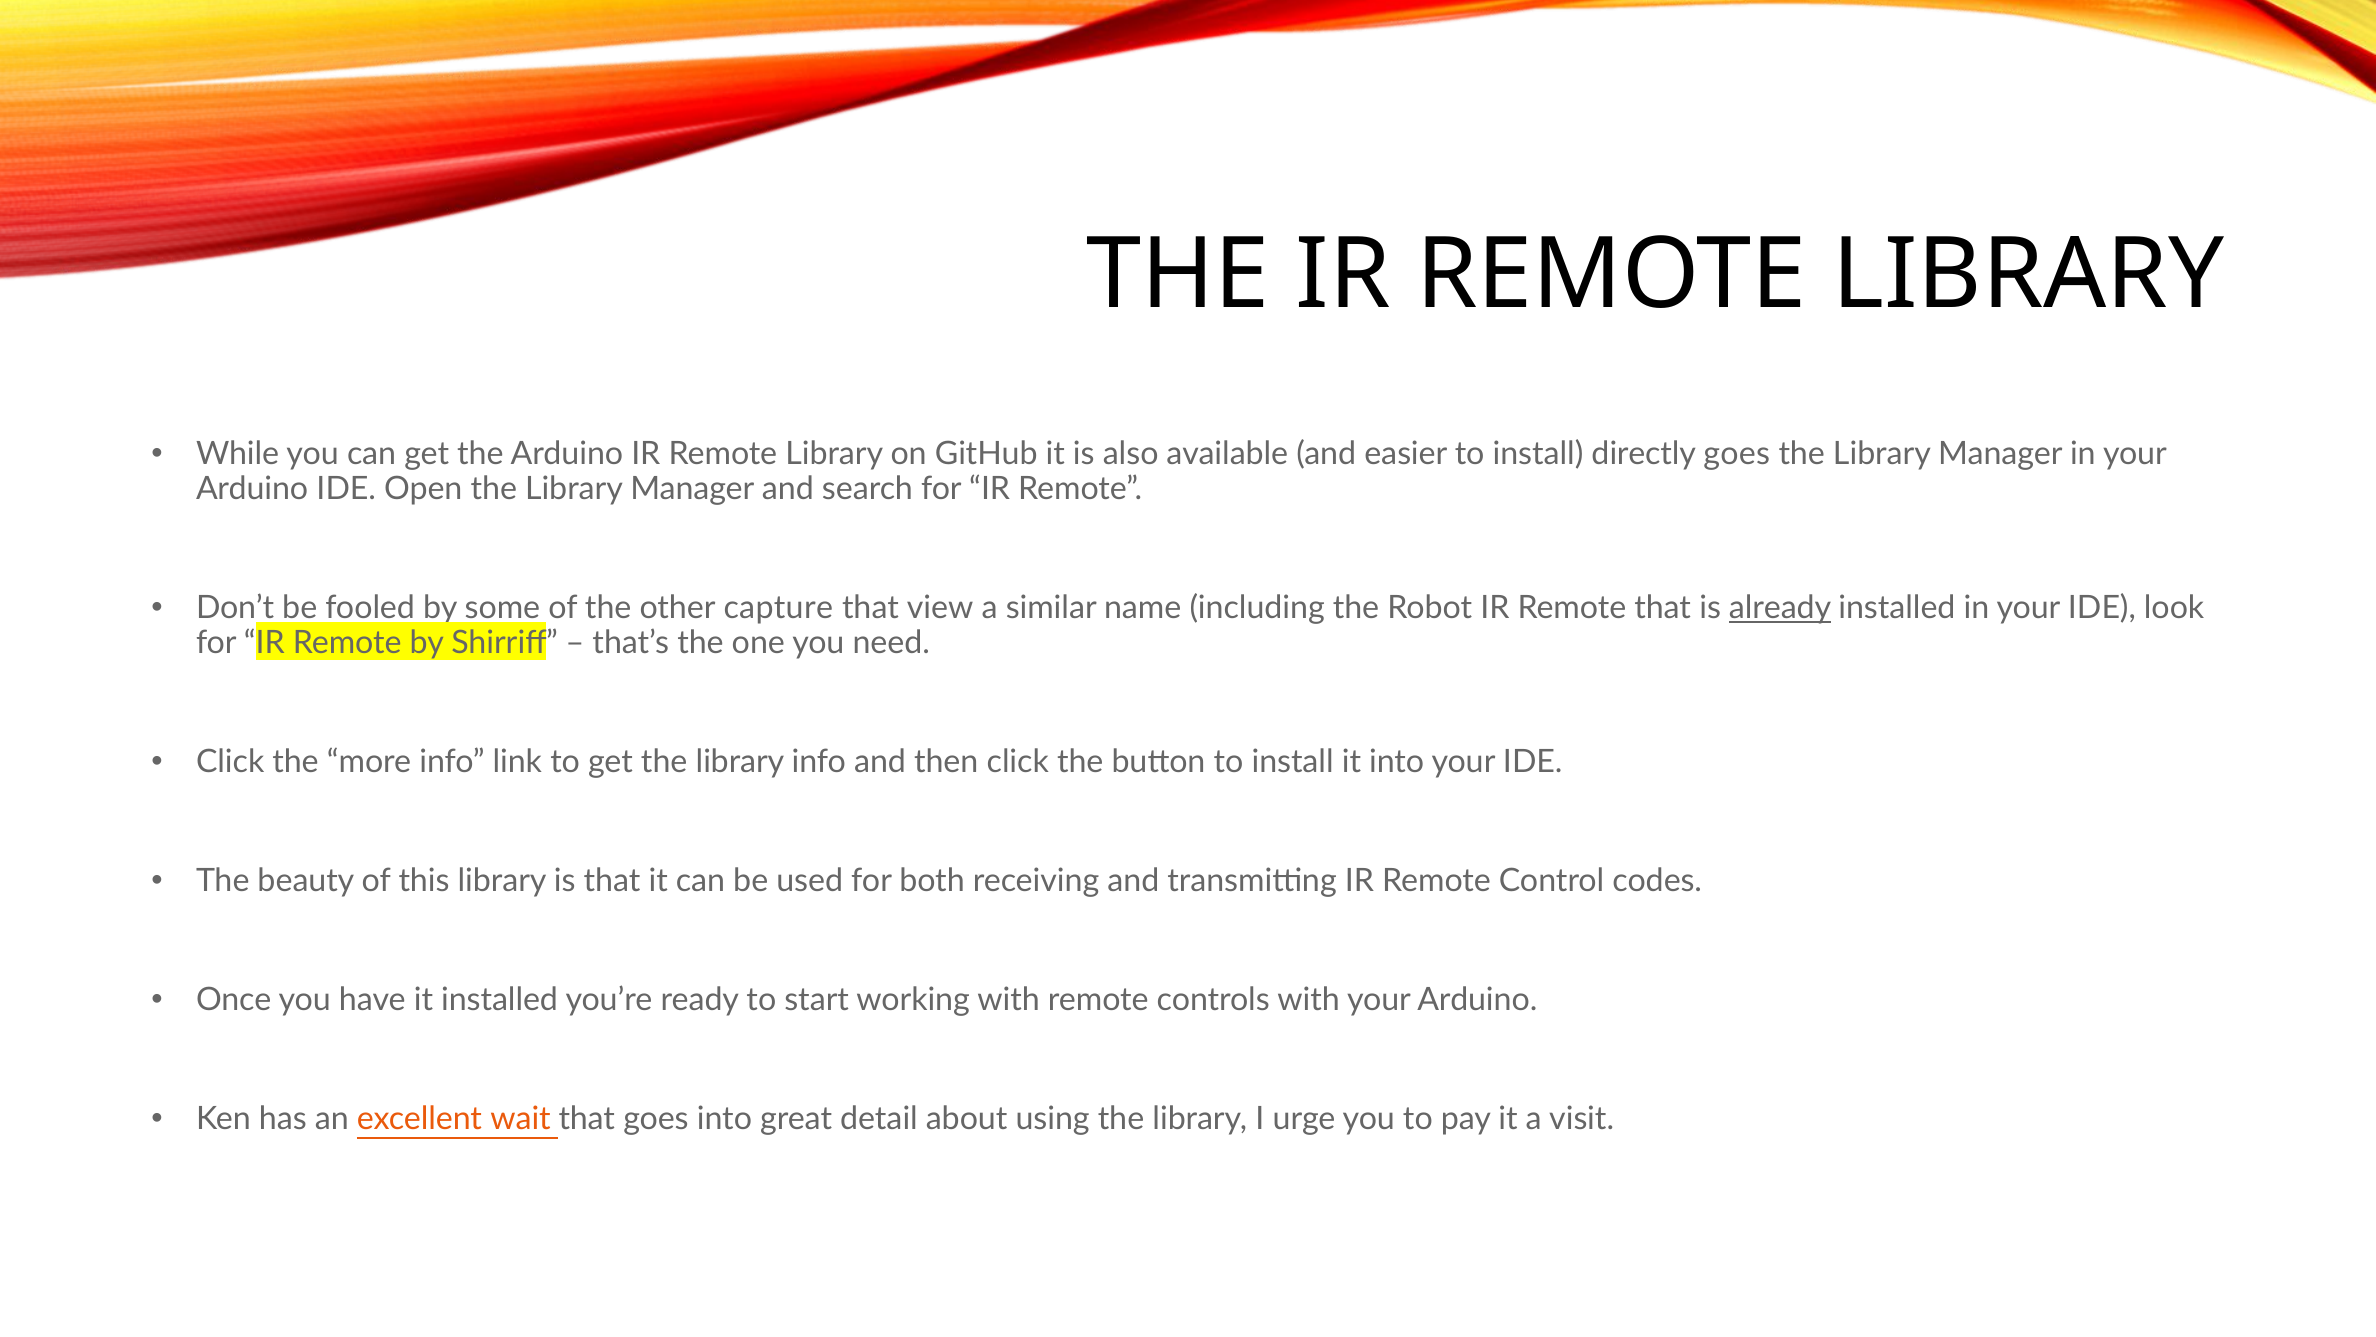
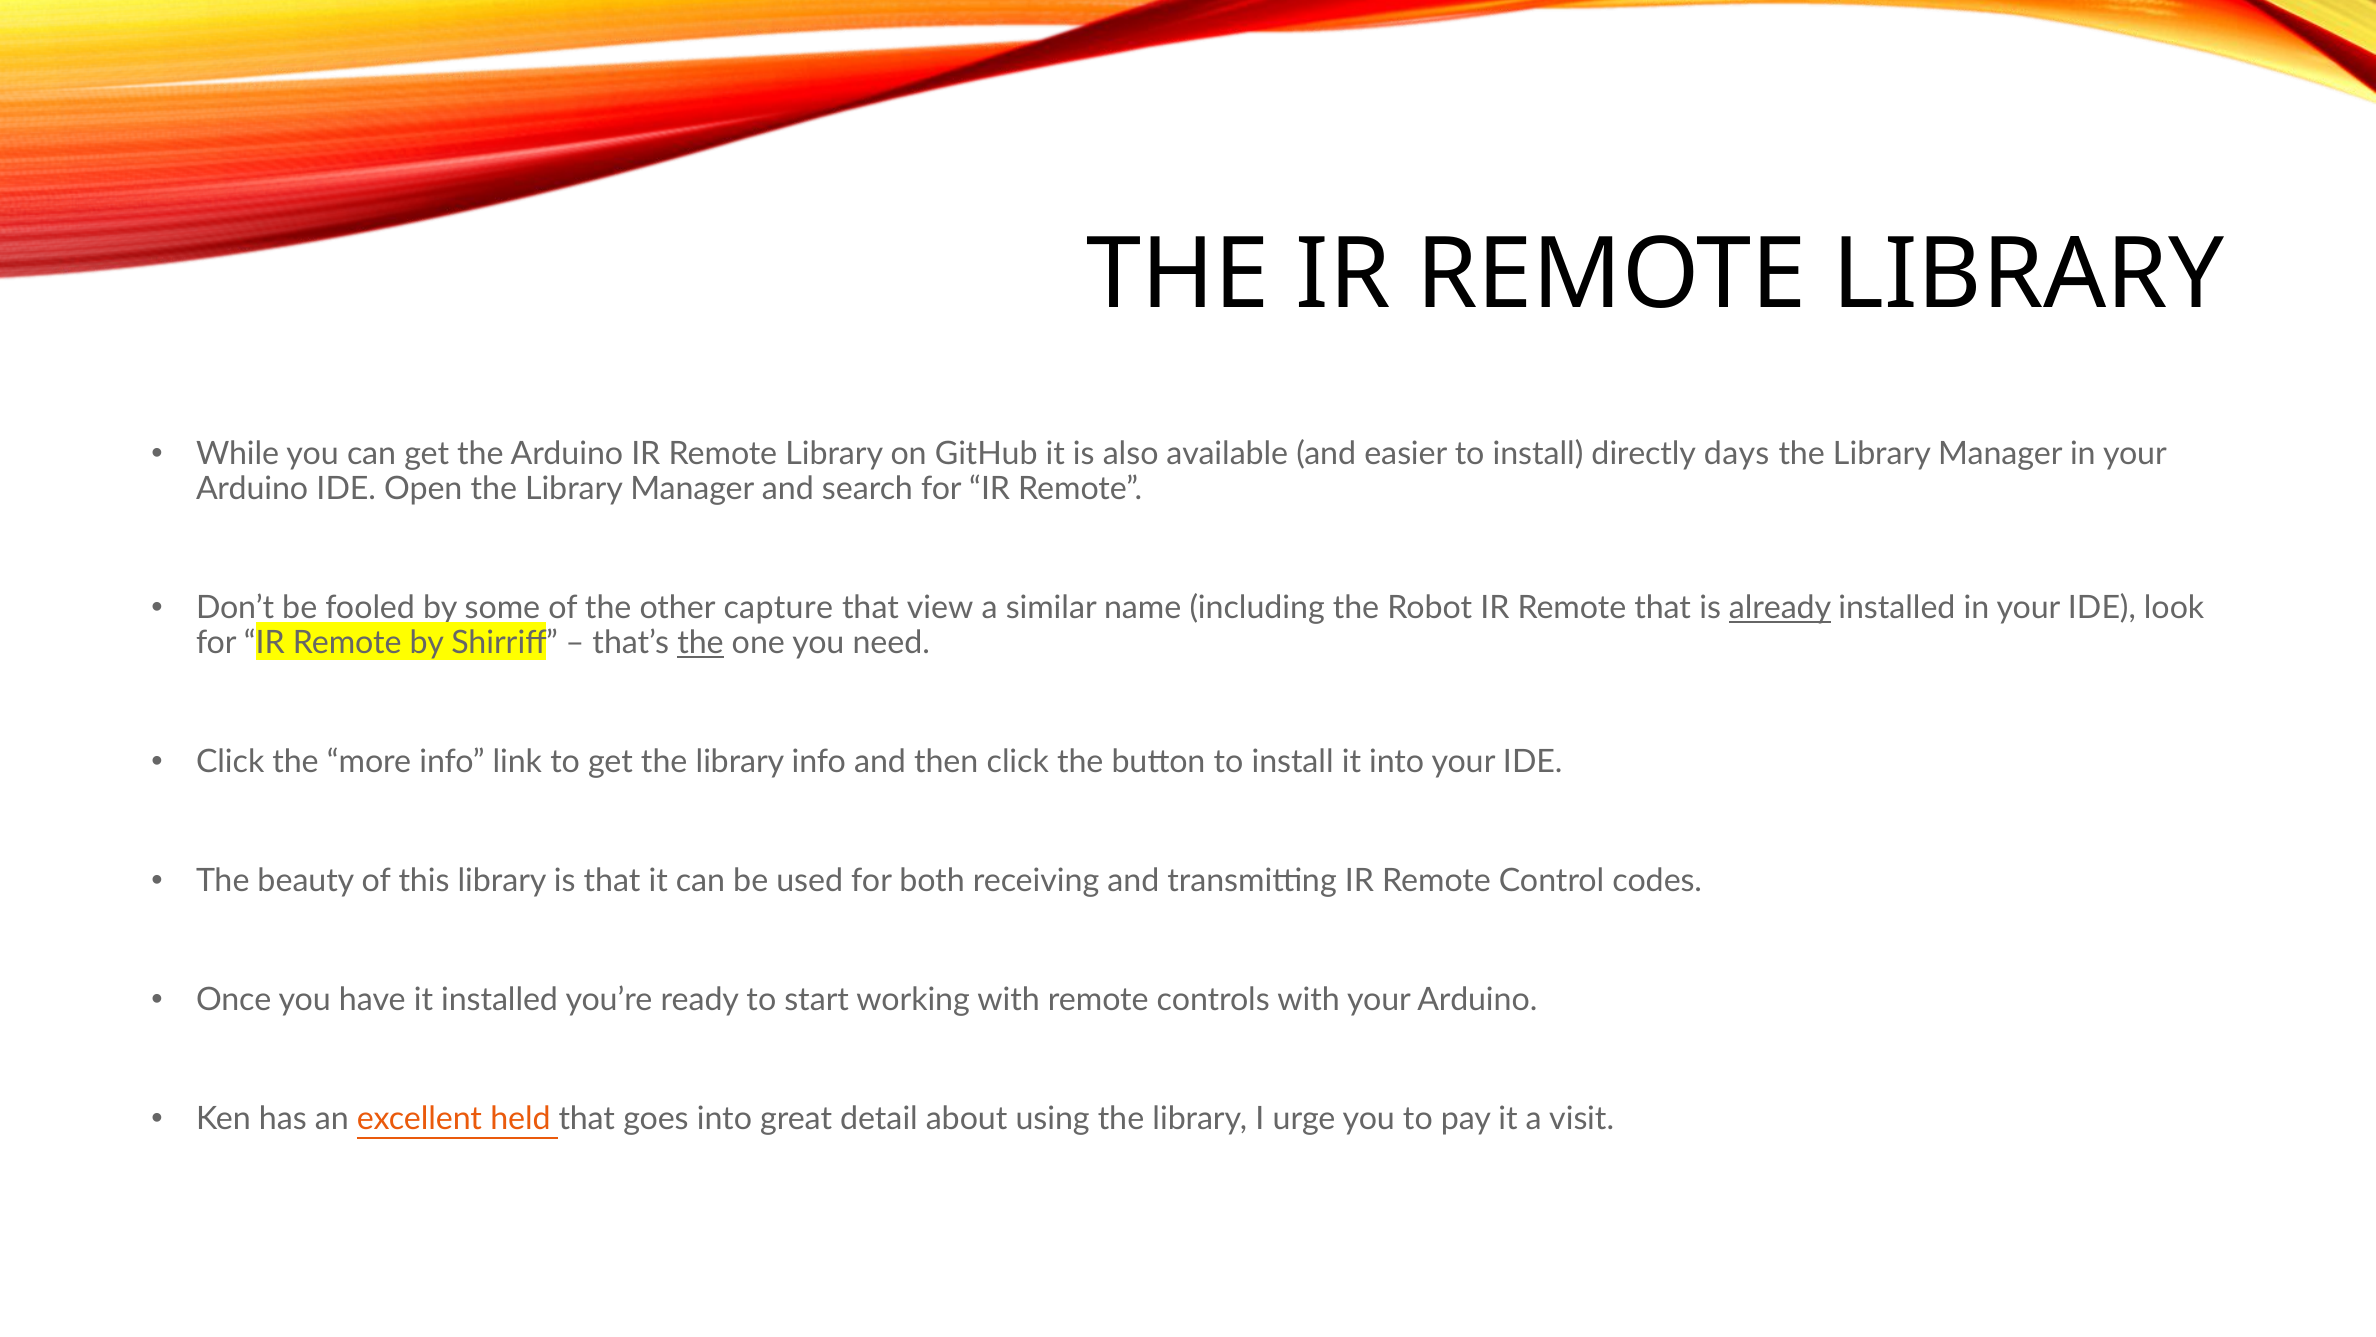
directly goes: goes -> days (1737, 454)
the underline: none -> present (701, 642)
wait: wait -> held (521, 1119)
